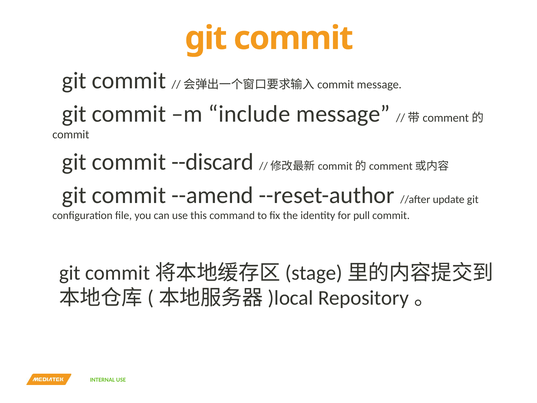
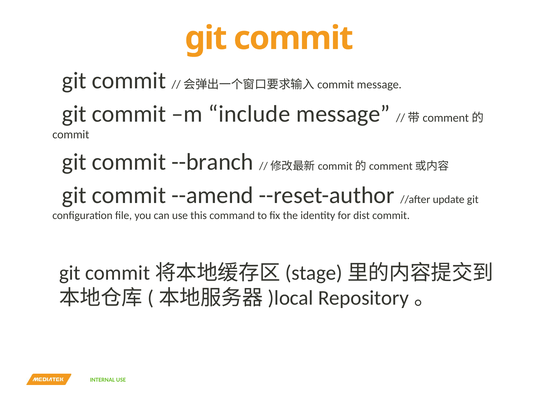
--discard: --discard -> --branch (212, 162)
pull: pull -> dist (362, 215)
